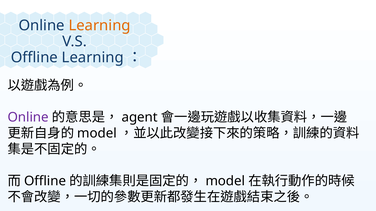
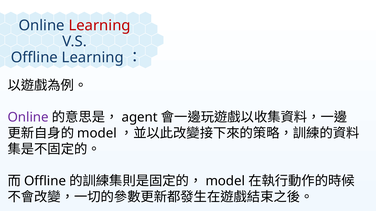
Learning colour: orange -> red (100, 26)
